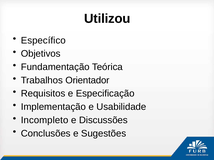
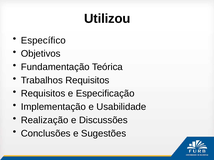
Trabalhos Orientador: Orientador -> Requisitos (87, 80)
Incompleto: Incompleto -> Realização (45, 120)
